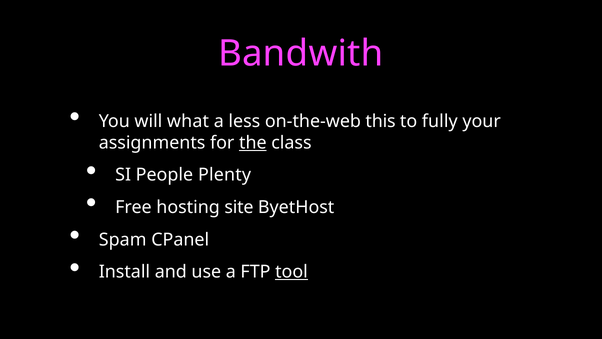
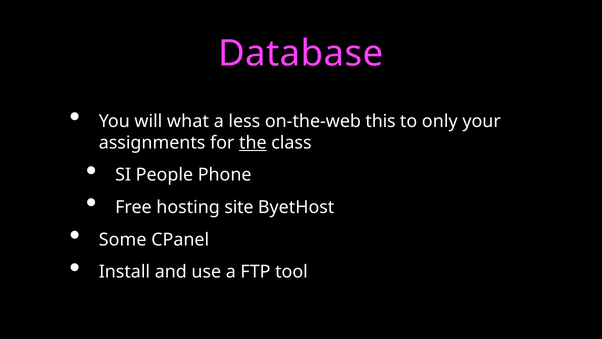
Bandwith: Bandwith -> Database (301, 54)
fully: fully -> only (440, 121)
Plenty: Plenty -> Phone (225, 175)
Spam: Spam -> Some (123, 239)
tool underline: present -> none (291, 272)
